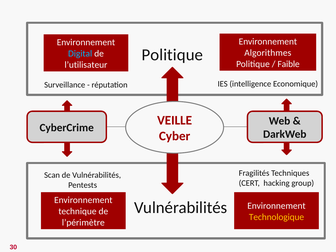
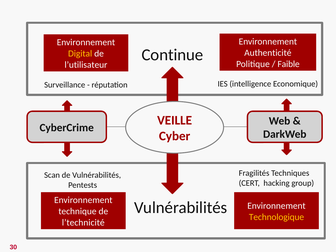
Politique: Politique -> Continue (172, 55)
Algorithmes: Algorithmes -> Authenticité (268, 53)
Digital colour: light blue -> yellow (80, 54)
l’périmètre: l’périmètre -> l’technicité (83, 223)
